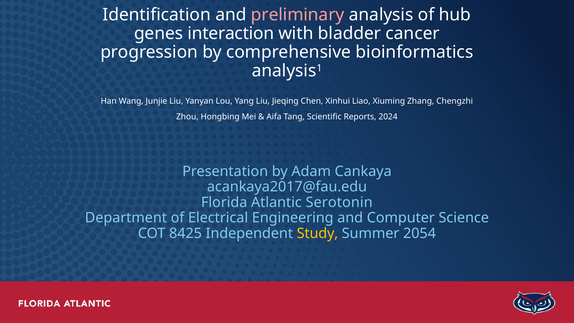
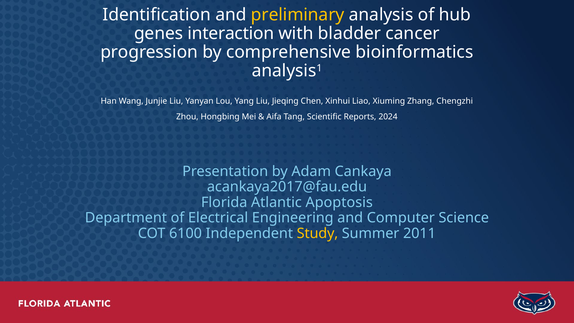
preliminary colour: pink -> yellow (298, 15)
Serotonin: Serotonin -> Apoptosis (339, 202)
8425: 8425 -> 6100 (186, 233)
2054: 2054 -> 2011 (419, 233)
